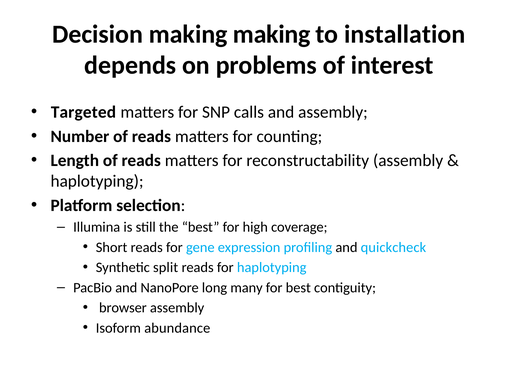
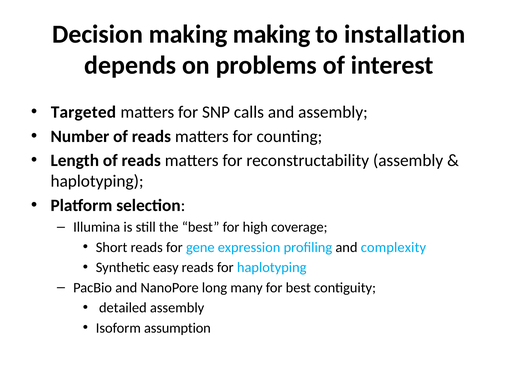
quickcheck: quickcheck -> complexity (393, 247)
split: split -> easy (166, 267)
browser: browser -> detailed (123, 307)
abundance: abundance -> assumption (177, 328)
